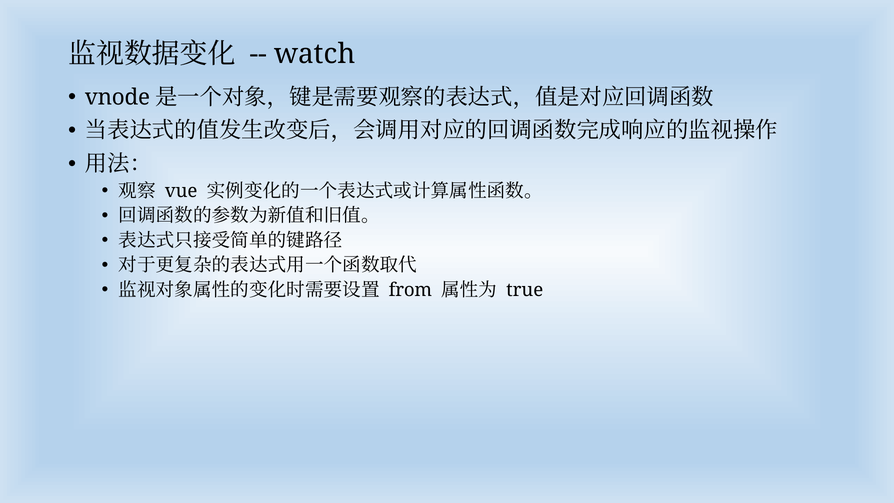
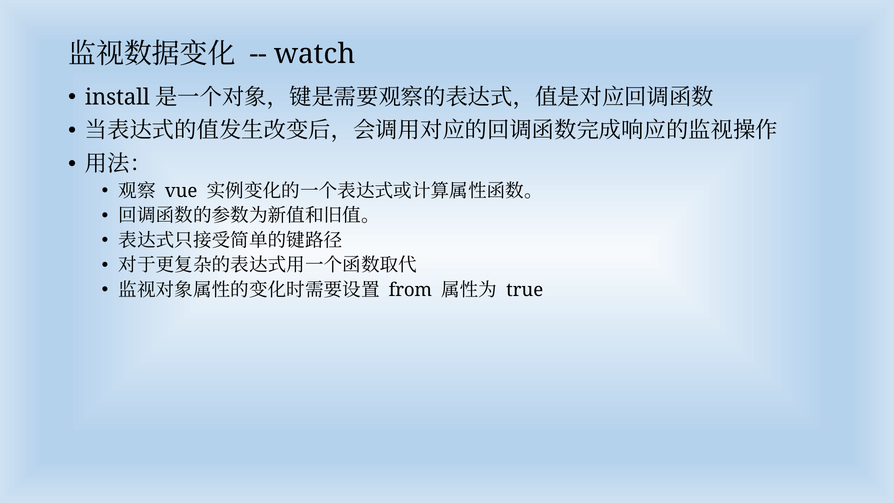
vnode: vnode -> install (117, 97)
